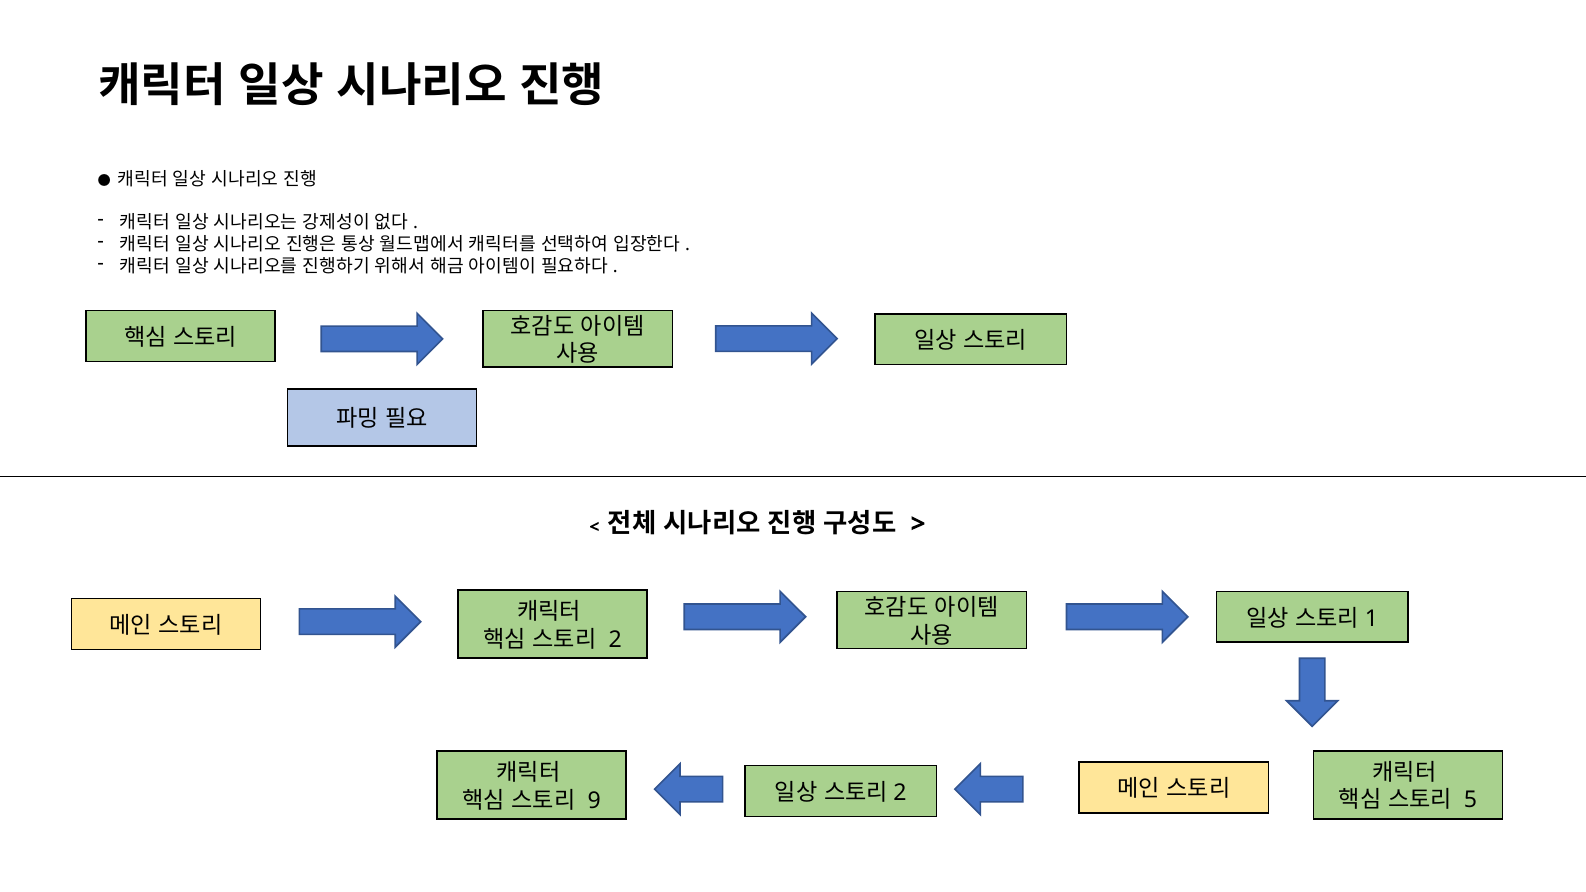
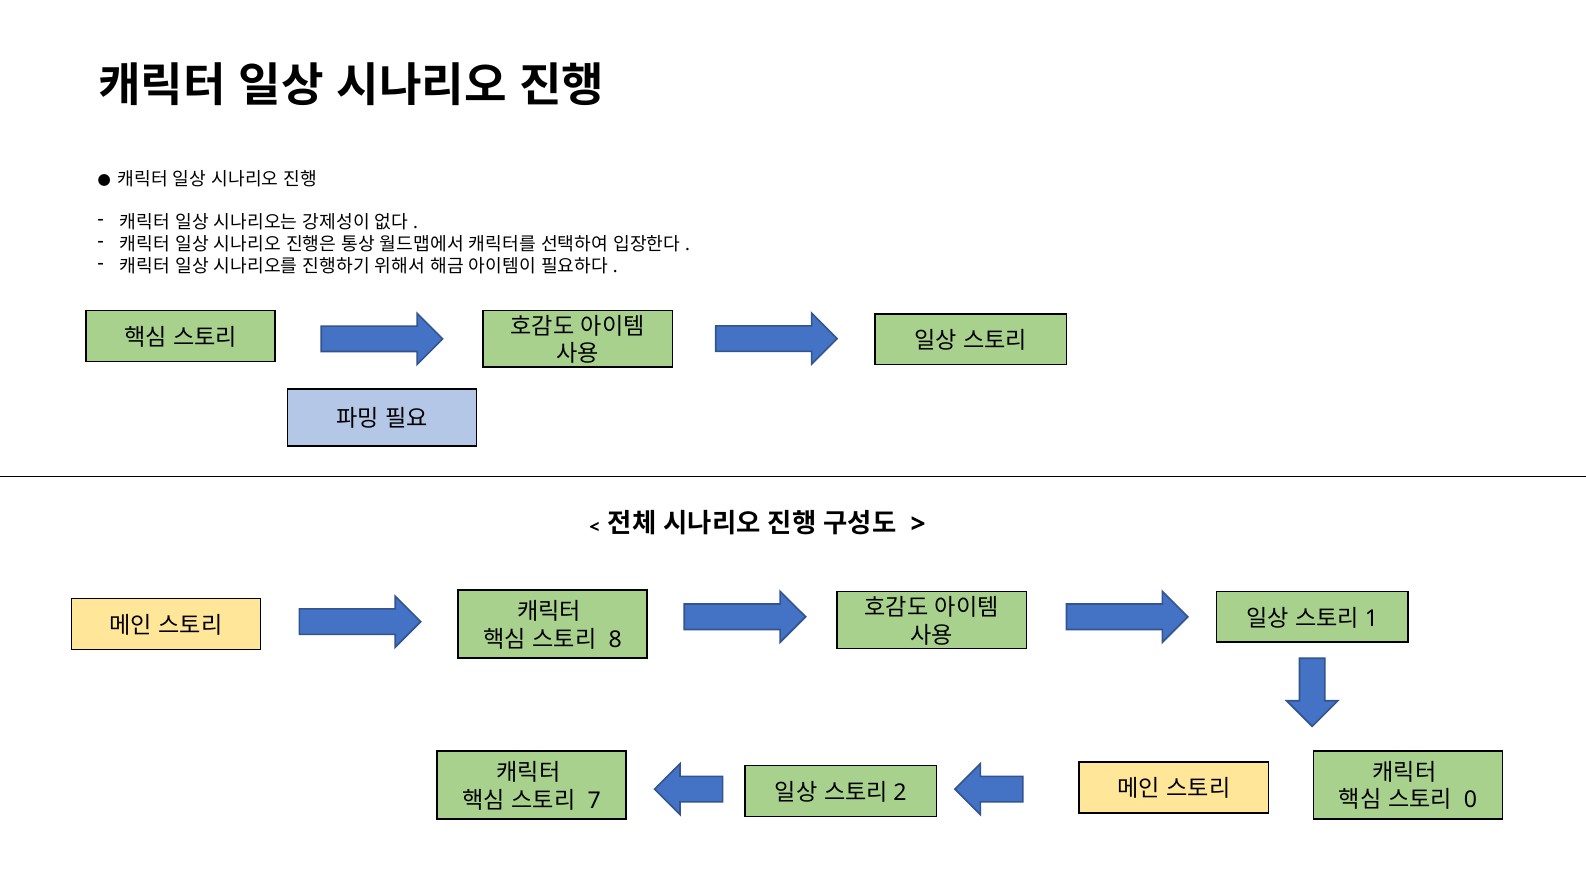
2: 2 -> 8 (615, 640)
5: 5 -> 0 (1471, 800)
9: 9 -> 7 (594, 801)
